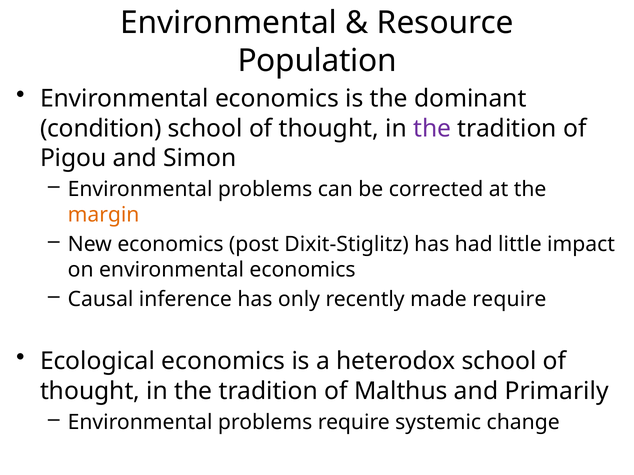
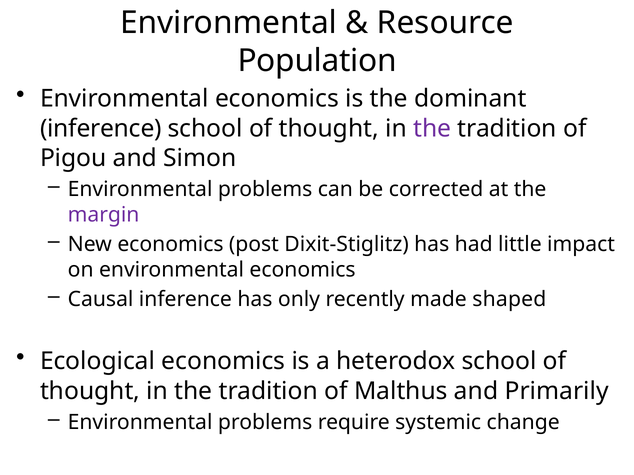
condition: condition -> inference (101, 129)
margin colour: orange -> purple (104, 215)
made require: require -> shaped (509, 299)
